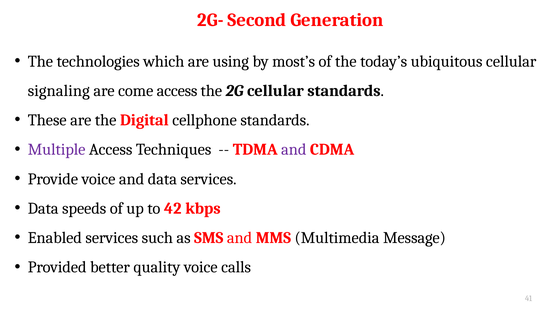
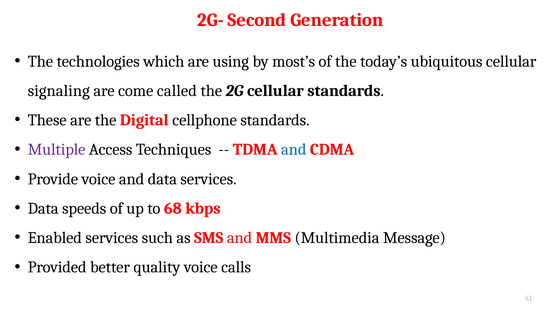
come access: access -> called (177, 91)
and colour: purple -> blue (294, 150)
42: 42 -> 68 (173, 208)
